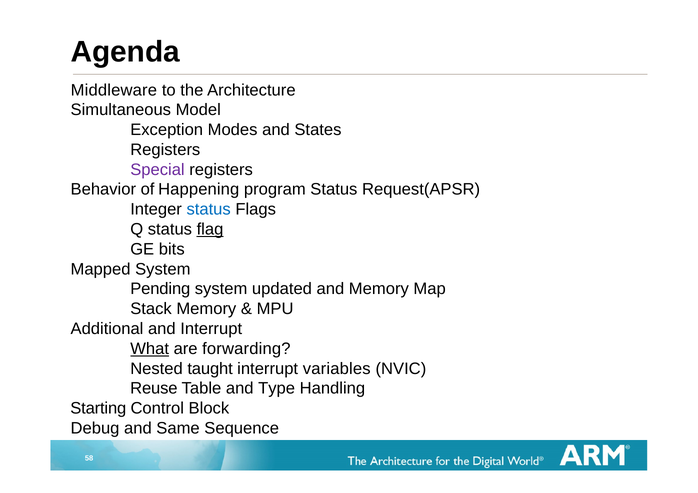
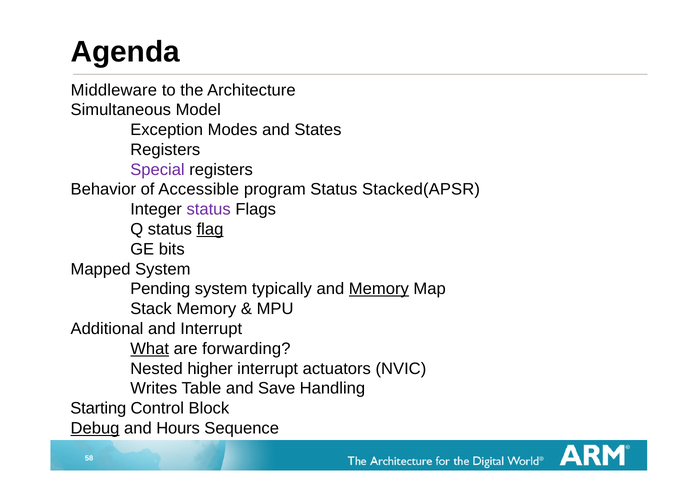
Happening: Happening -> Accessible (199, 190)
Request(APSR: Request(APSR -> Stacked(APSR (421, 190)
status colour: blue -> purple (209, 210)
updated: updated -> typically (282, 289)
Memory underline: none -> present (379, 289)
taught: taught -> higher (210, 369)
variables: variables -> actuators (337, 369)
Reuse: Reuse -> Writes (154, 389)
Type: Type -> Save (277, 389)
Debug underline: none -> present (95, 428)
Same: Same -> Hours (178, 428)
